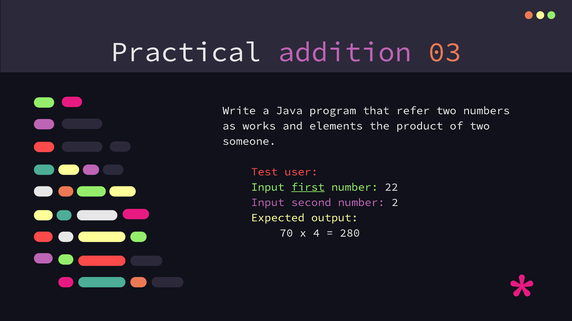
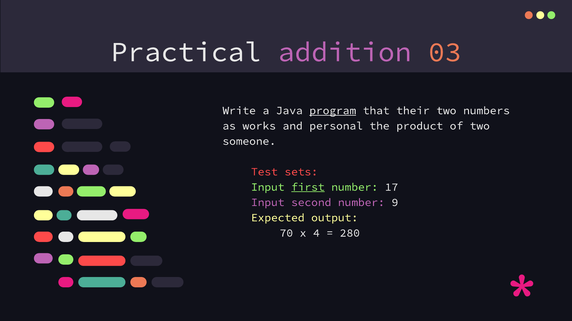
program underline: none -> present (333, 111)
refer: refer -> their (413, 111)
elements: elements -> personal (336, 126)
user: user -> sets (301, 172)
22: 22 -> 17 (392, 187)
2: 2 -> 9 (395, 203)
